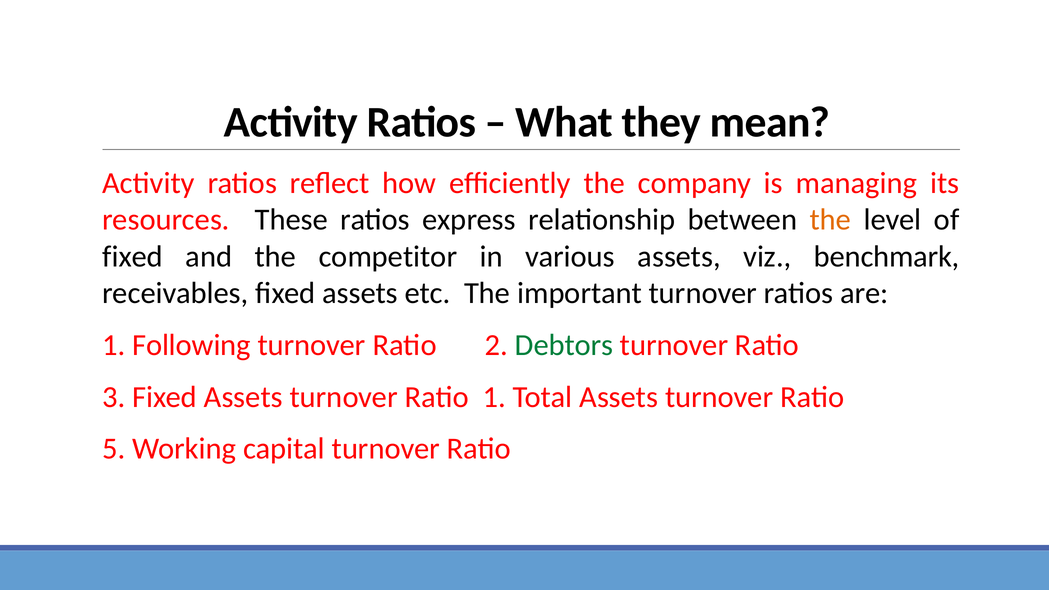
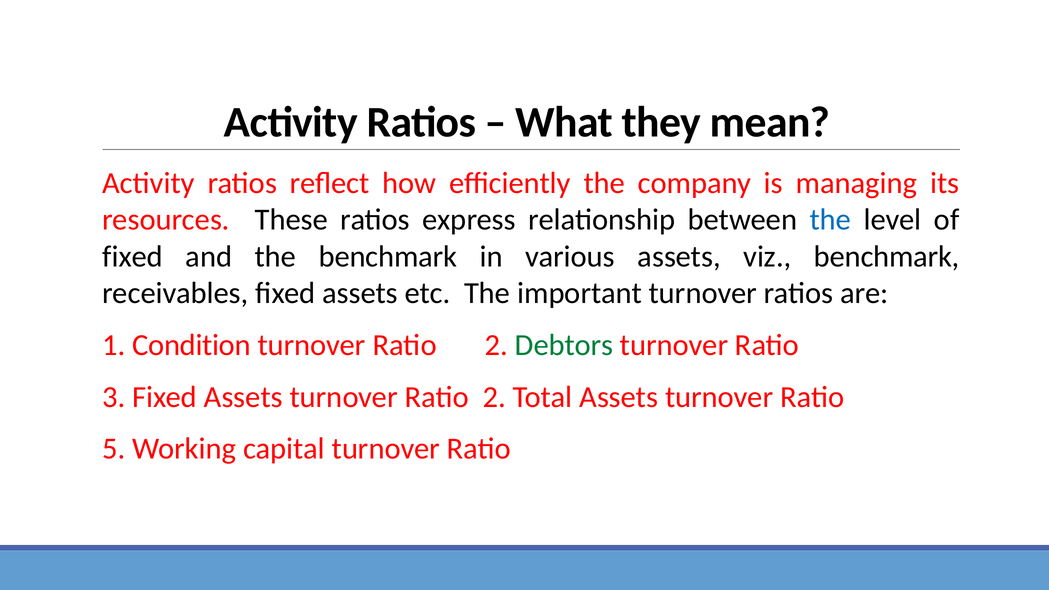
the colour: orange -> blue (830, 220)
the competitor: competitor -> benchmark (388, 256)
Following: Following -> Condition (192, 345)
Assets turnover Ratio 1: 1 -> 2 (494, 397)
